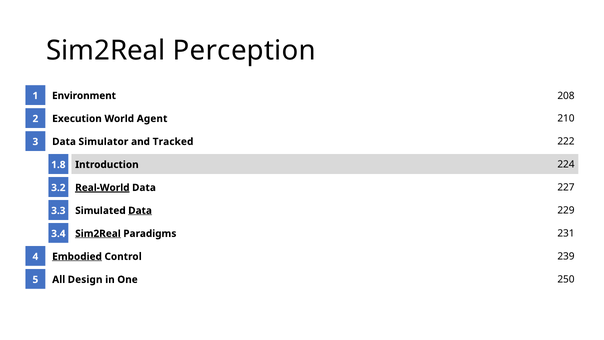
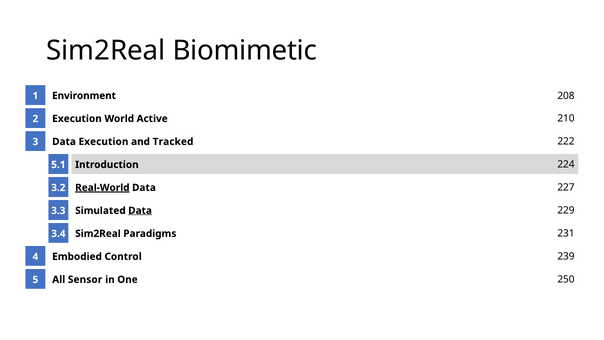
Perception: Perception -> Biomimetic (245, 51)
Agent: Agent -> Active (152, 119)
Data Simulator: Simulator -> Execution (103, 142)
1.8: 1.8 -> 5.1 (58, 165)
Sim2Real underline: present -> none (98, 233)
Embodied underline: present -> none (77, 256)
Design: Design -> Sensor (85, 279)
